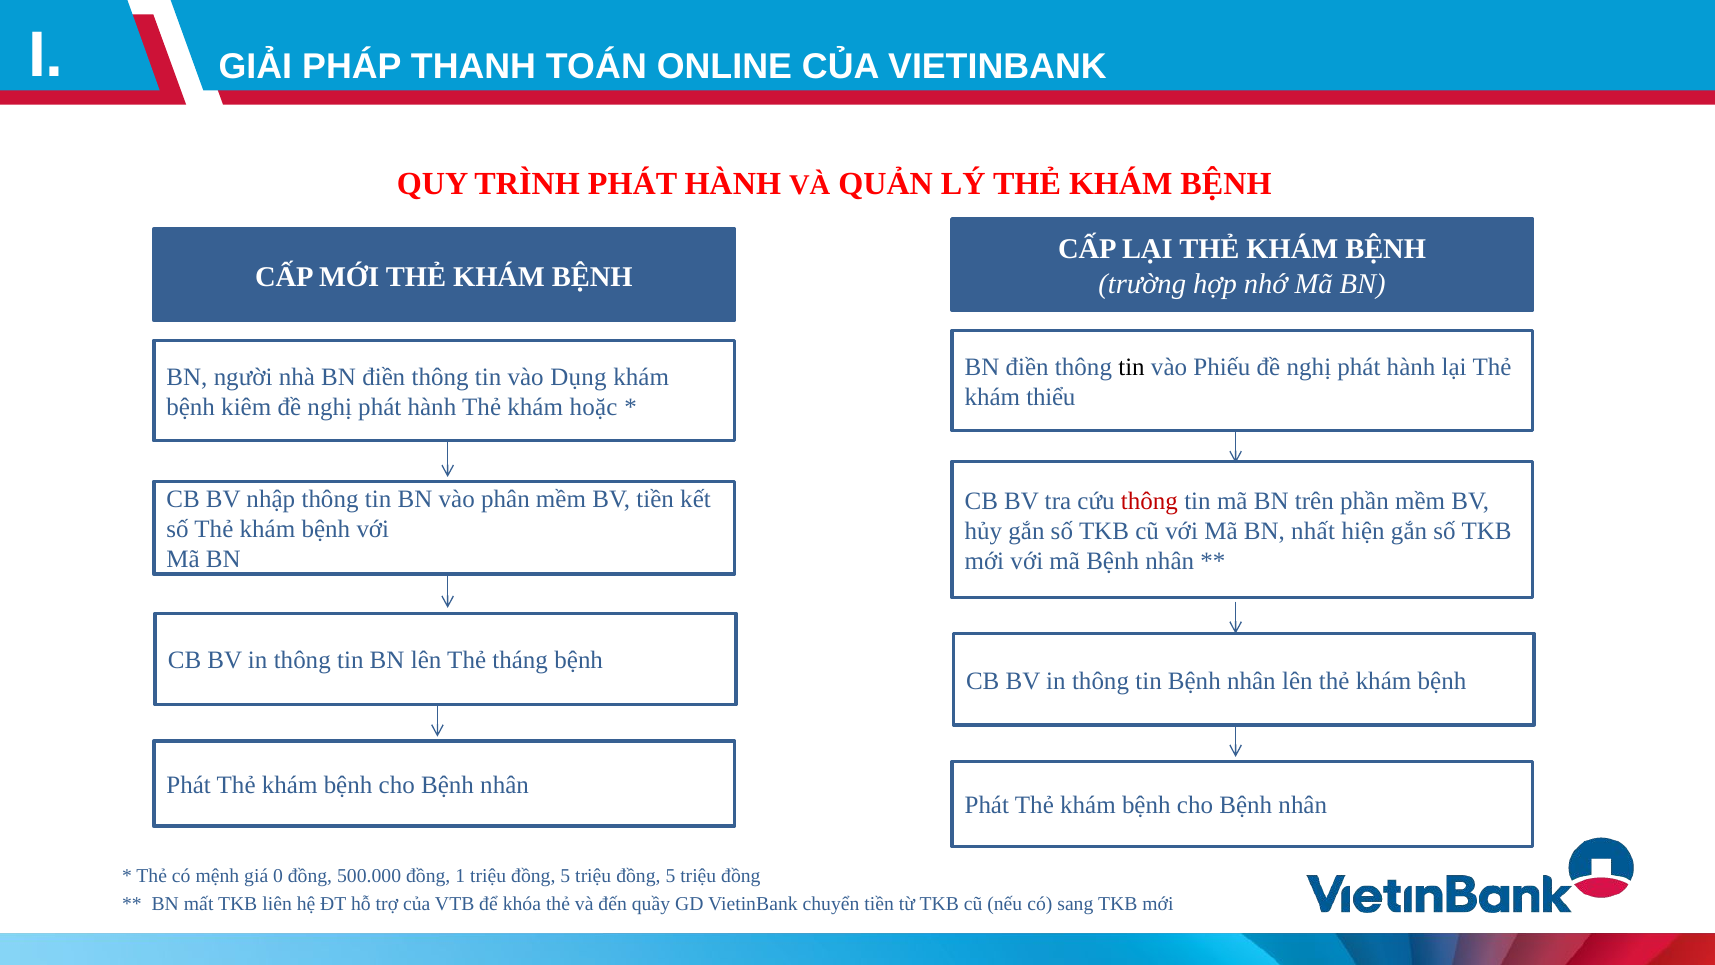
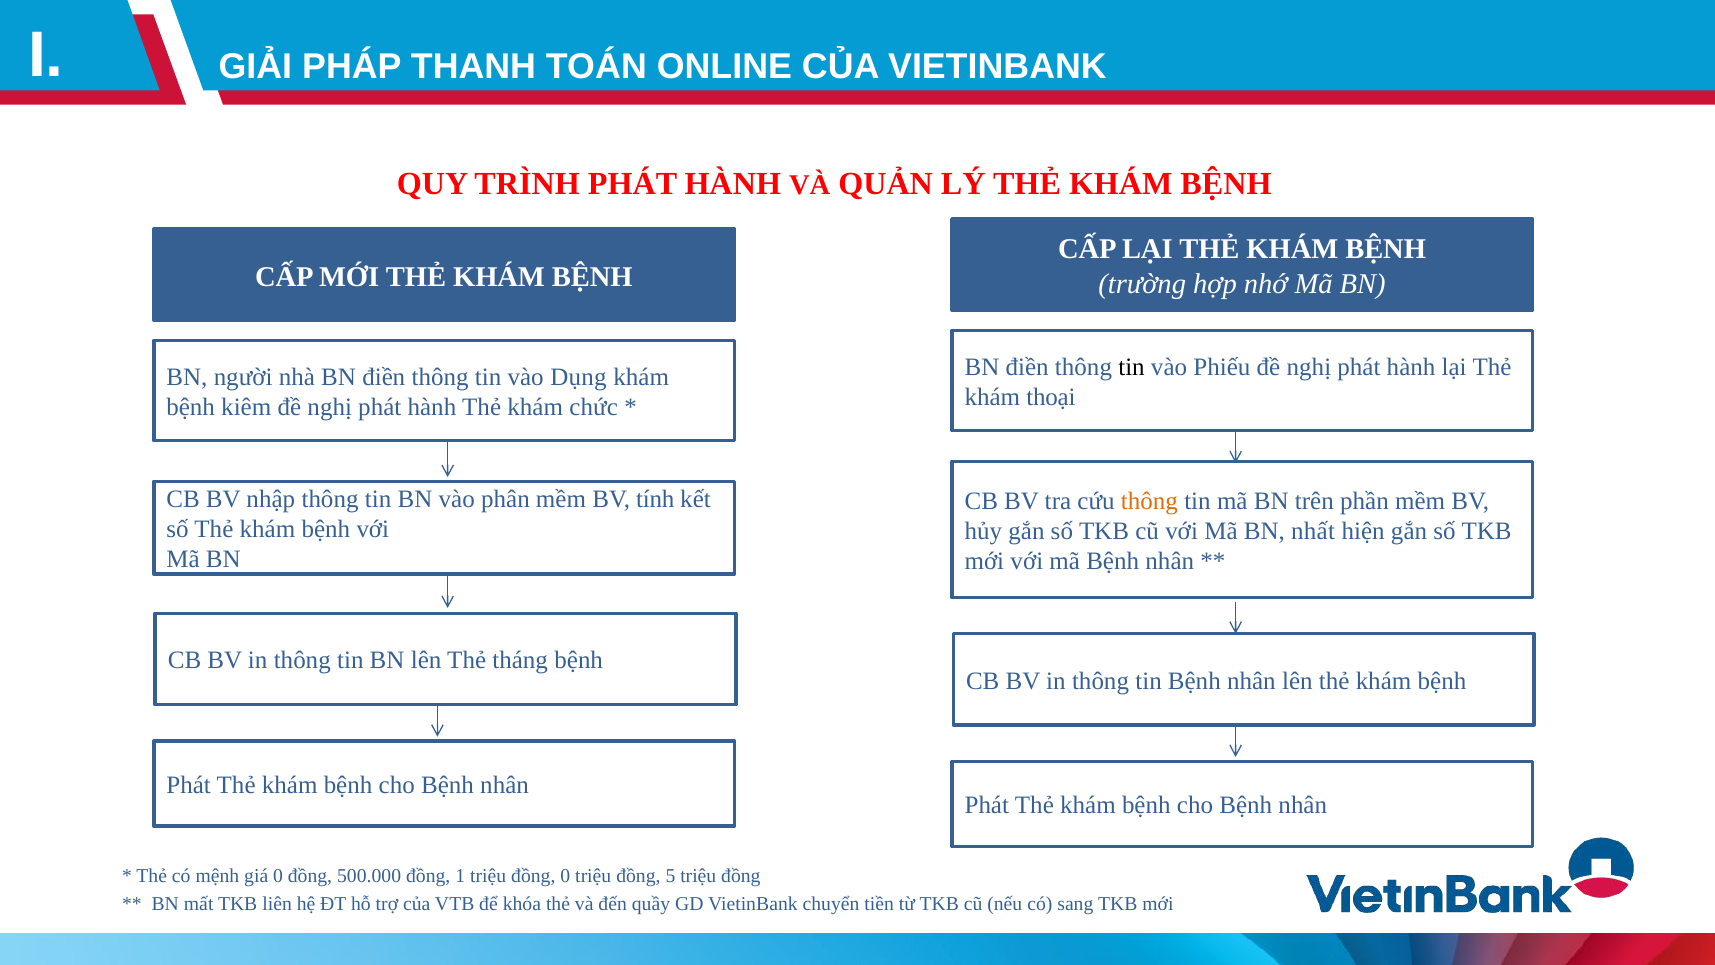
thiểu: thiểu -> thoại (1051, 397)
hoặc: hoặc -> chức (594, 407)
BV tiền: tiền -> tính (655, 499)
thông colour: red -> orange (1149, 501)
1 triệu đồng 5: 5 -> 0 (565, 876)
